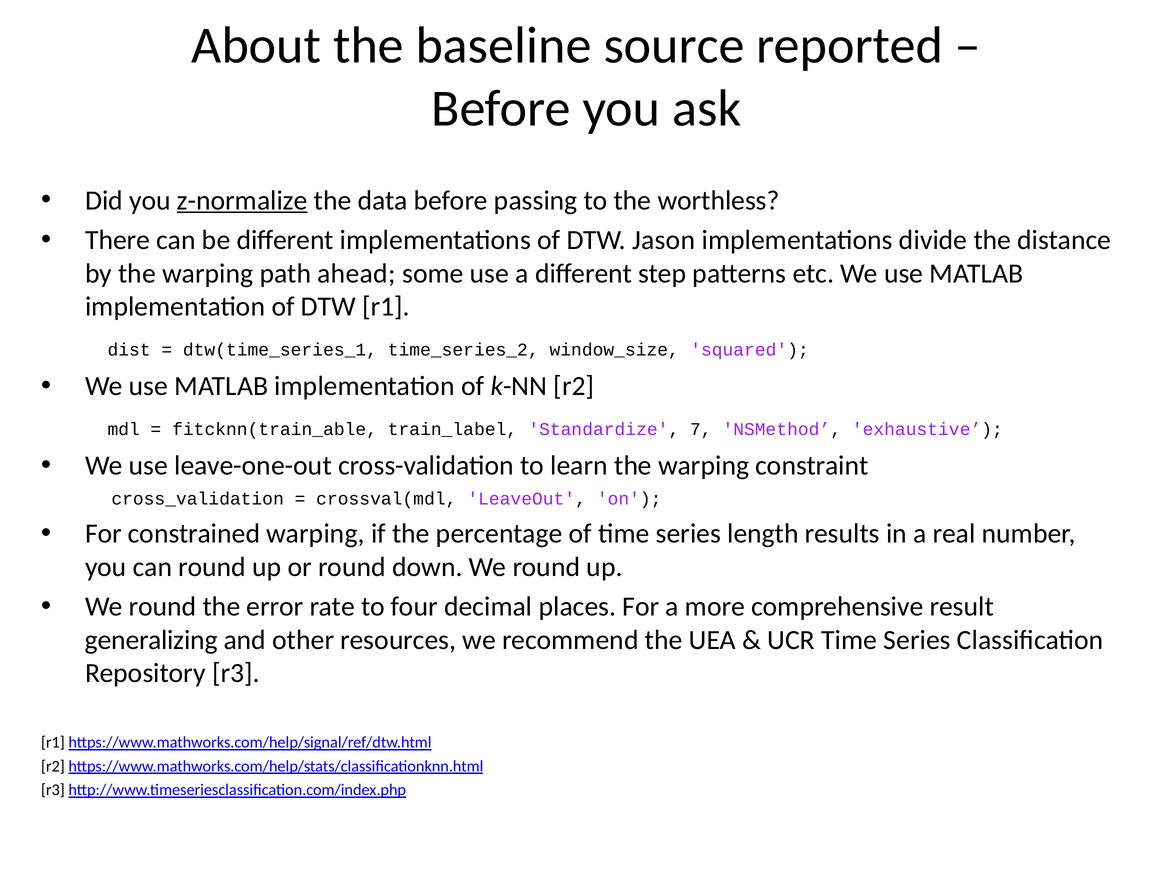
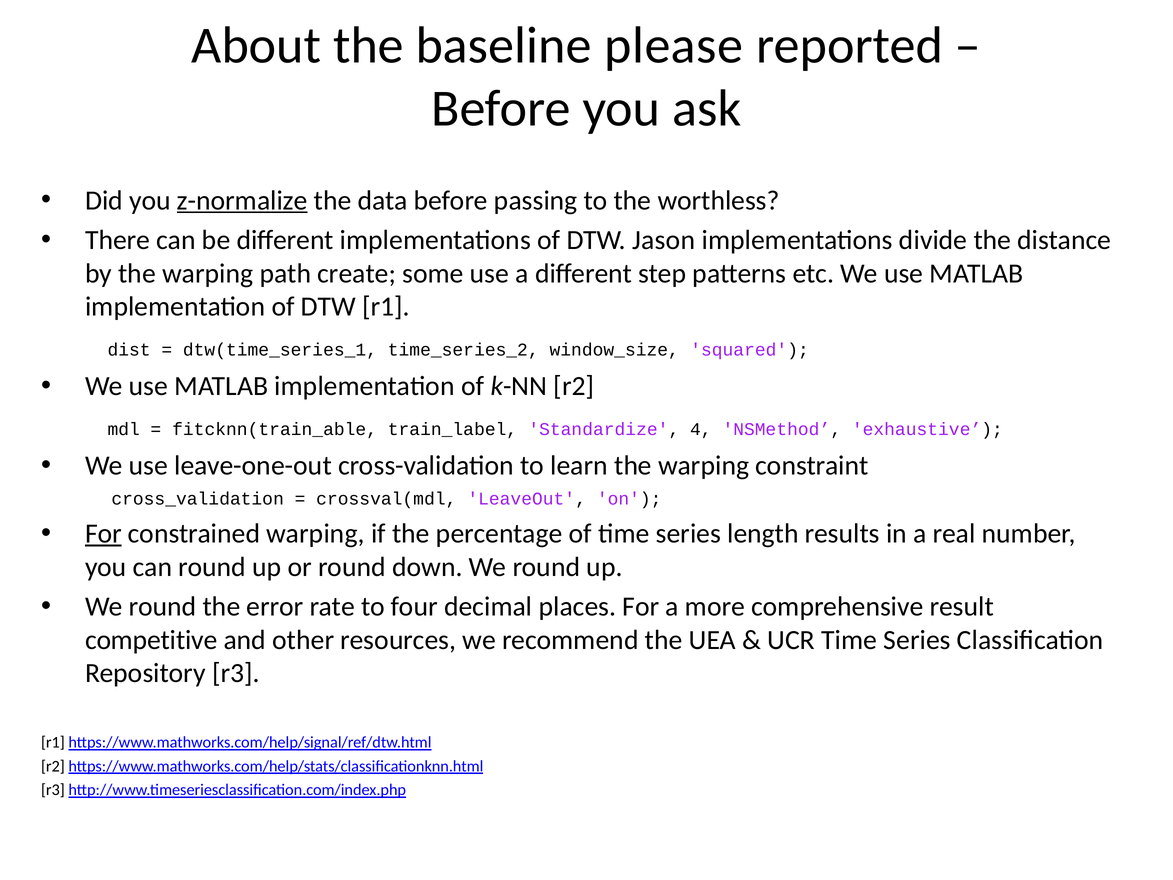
source: source -> please (674, 46)
ahead: ahead -> create (357, 273)
7: 7 -> 4 (701, 429)
For underline: none -> present (103, 533)
generalizing: generalizing -> competitive (151, 640)
